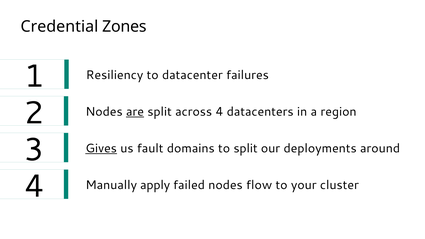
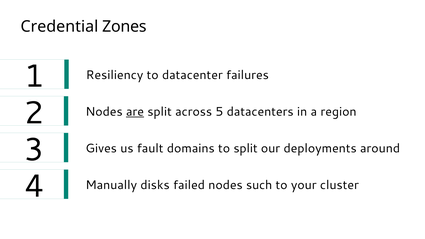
across 4: 4 -> 5 (219, 112)
Gives underline: present -> none (101, 148)
apply: apply -> disks (155, 185)
flow: flow -> such (259, 185)
